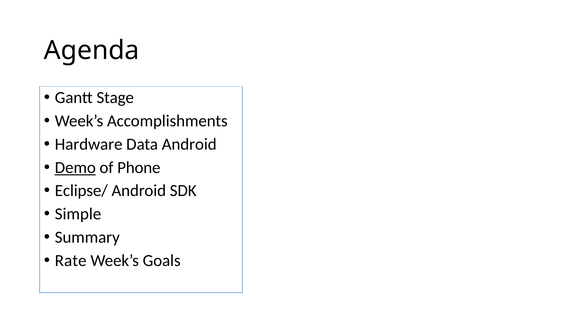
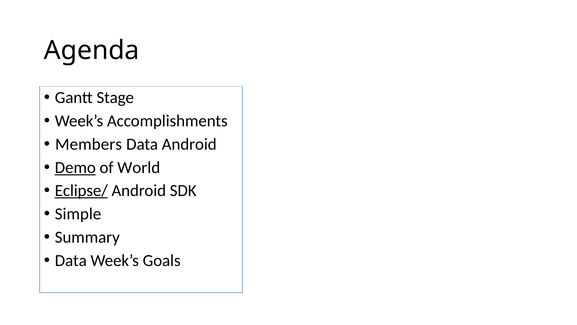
Hardware: Hardware -> Members (89, 144)
Phone: Phone -> World (139, 167)
Eclipse/ underline: none -> present (81, 190)
Rate: Rate -> Data (71, 260)
